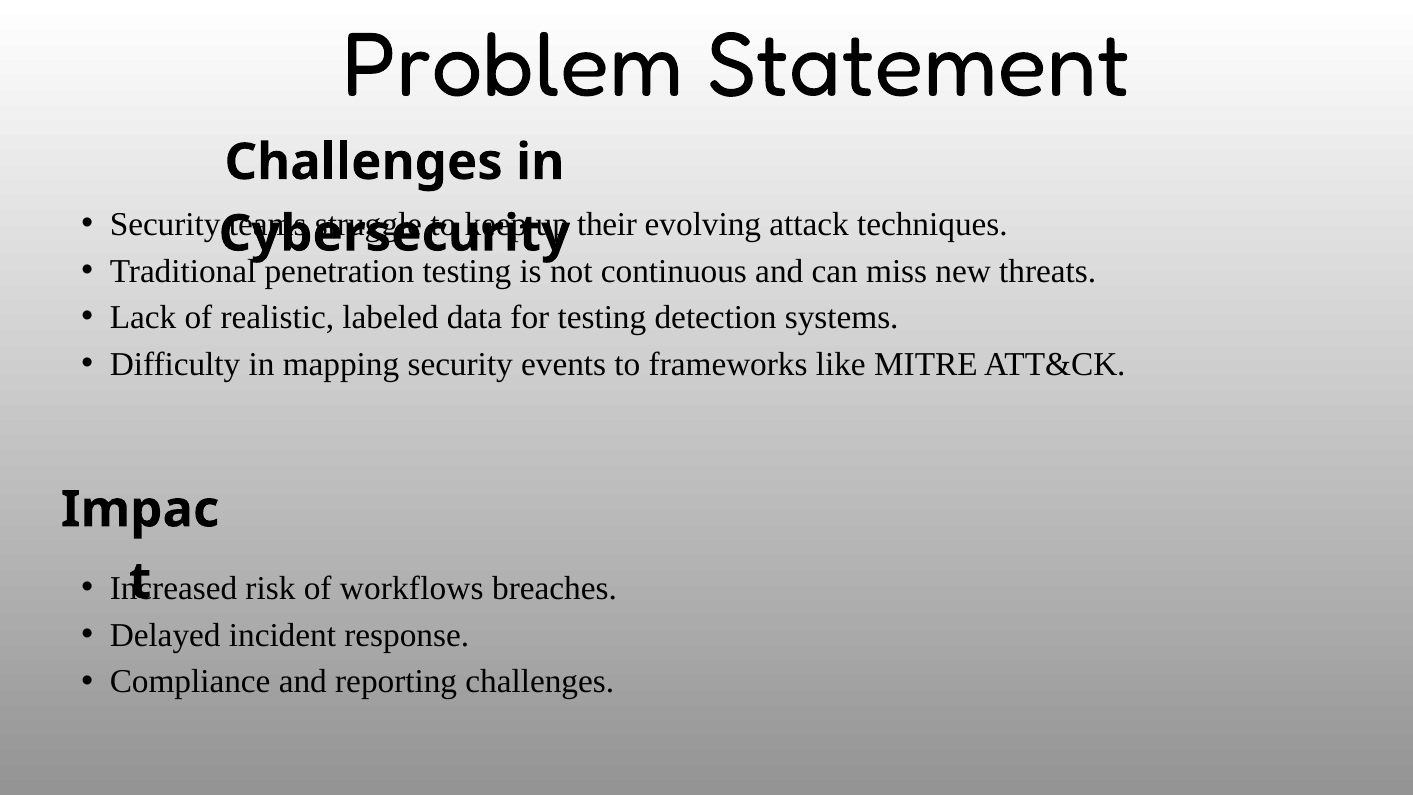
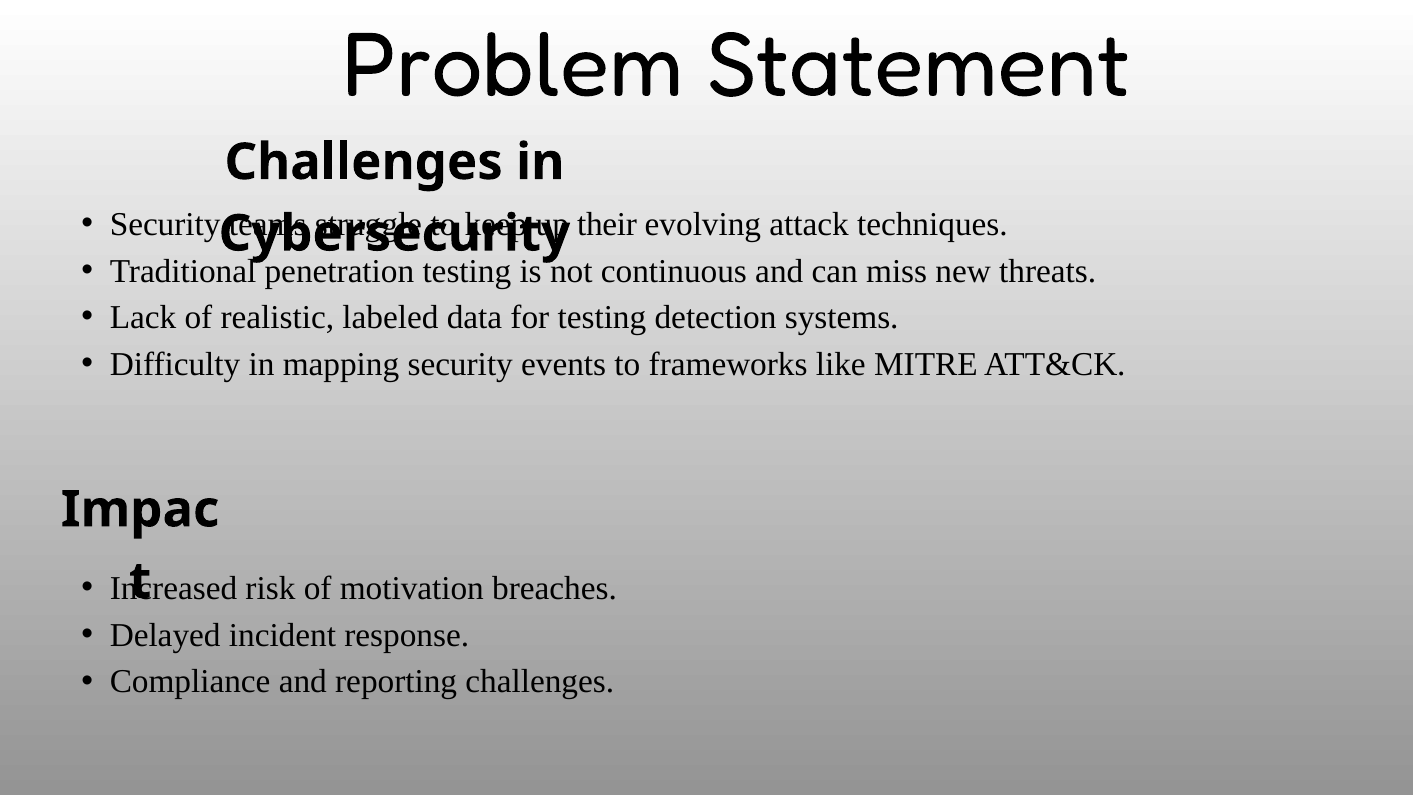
workflows: workflows -> motivation (412, 588)
